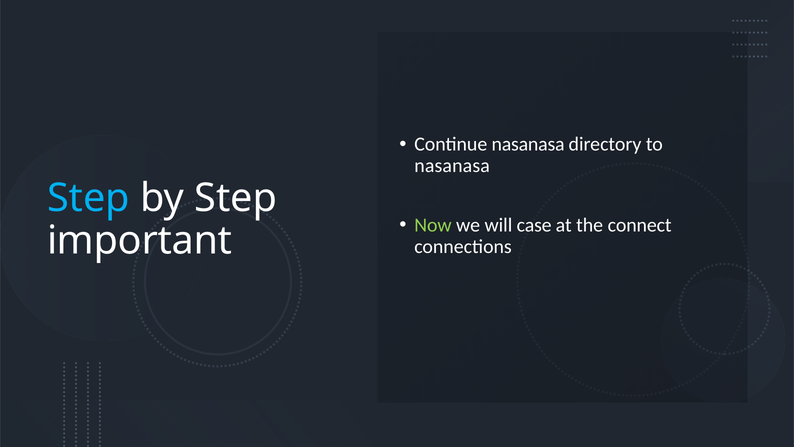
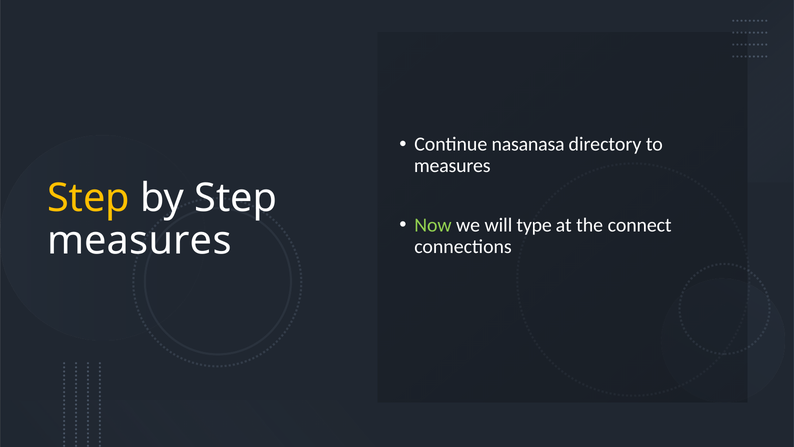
nasanasa: nasanasa -> measures (452, 166)
Step colour: light blue -> yellow (88, 198)
case: case -> type (534, 225)
important: important -> measures (139, 241)
